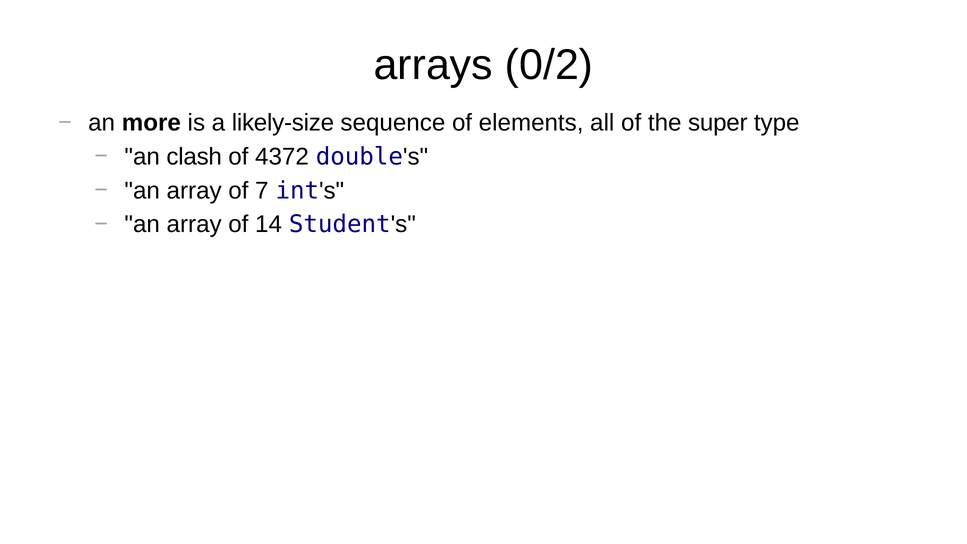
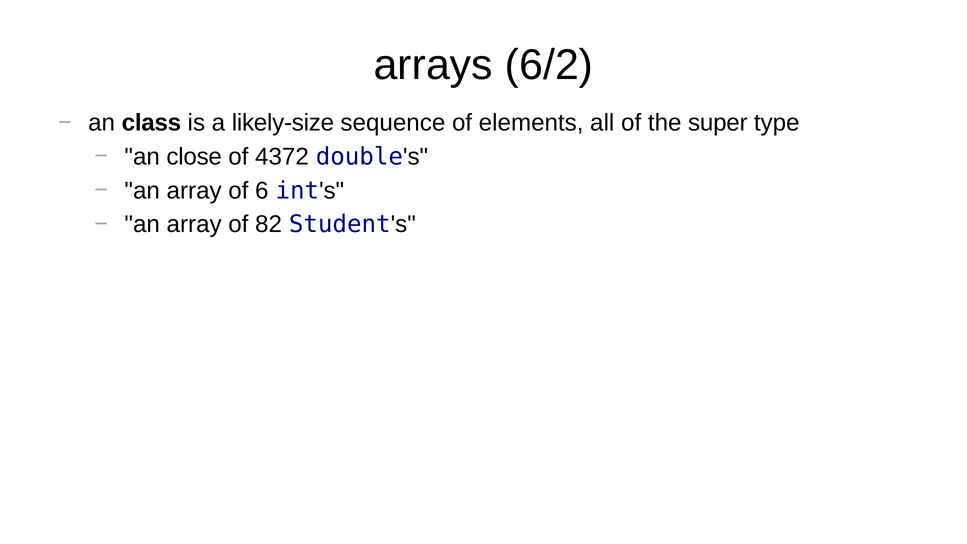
0/2: 0/2 -> 6/2 (549, 65)
more: more -> class (151, 123)
clash: clash -> close (194, 157)
7: 7 -> 6 (262, 191)
14: 14 -> 82 (269, 224)
